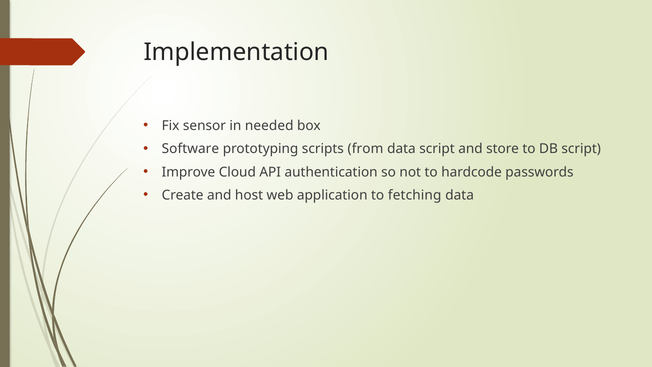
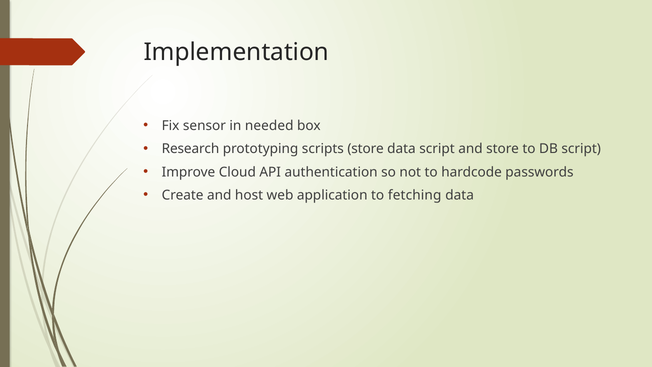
Software: Software -> Research (190, 149)
scripts from: from -> store (366, 149)
